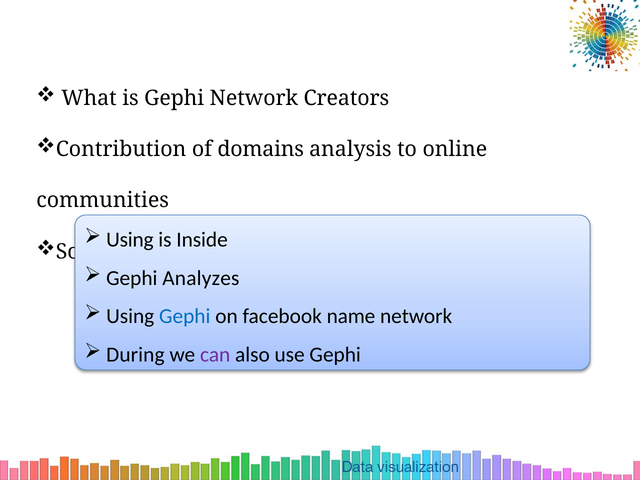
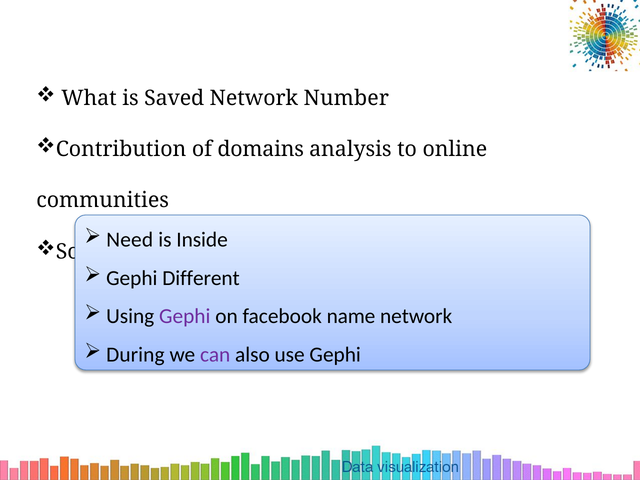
is Gephi: Gephi -> Saved (174, 98)
Creators: Creators -> Number (346, 98)
Using: Using -> Need (130, 240)
Analyzes: Analyzes -> Different (201, 278)
Gephi colour: blue -> purple (185, 316)
